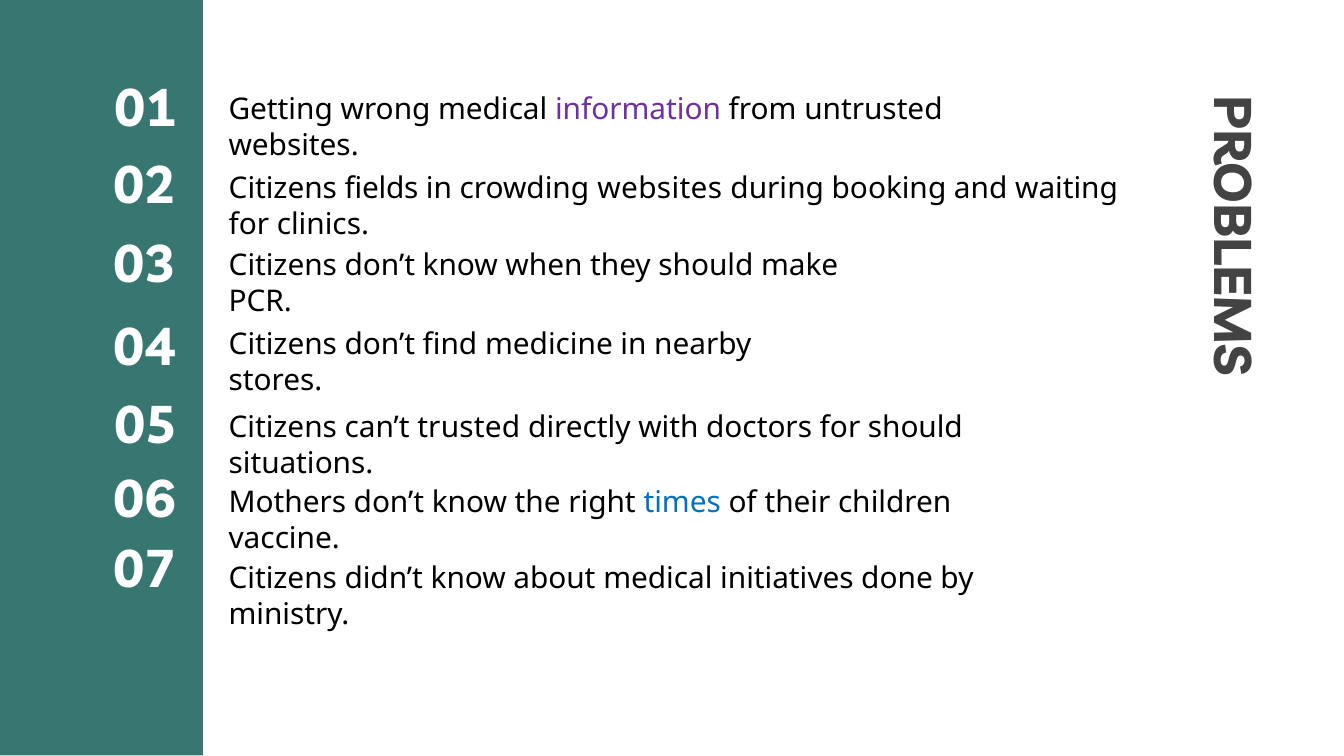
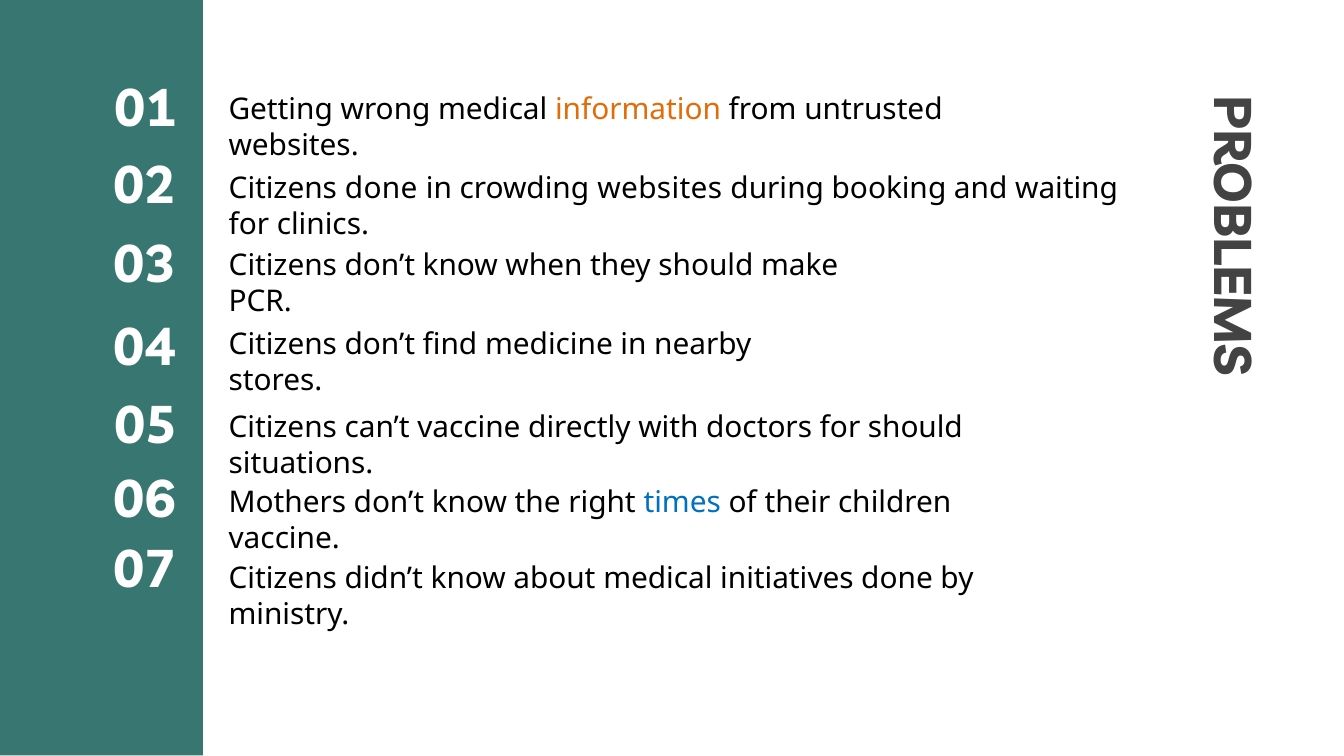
information colour: purple -> orange (638, 109)
Citizens fields: fields -> done (381, 189)
can’t trusted: trusted -> vaccine (469, 428)
